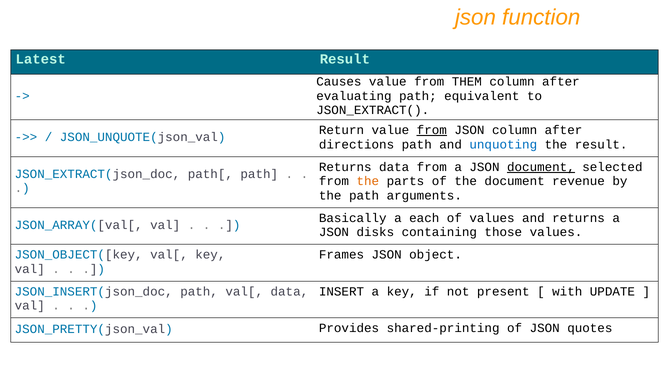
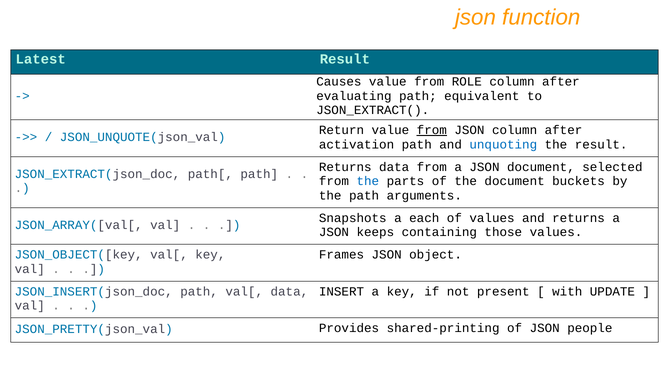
THEM: THEM -> ROLE (467, 82)
directions: directions -> activation (357, 145)
document underline: present -> none (541, 167)
the colour: orange -> blue (368, 181)
revenue: revenue -> buckets (579, 181)
Basically: Basically -> Snapshots (353, 218)
disks: disks -> keeps (375, 232)
quotes: quotes -> people (590, 329)
